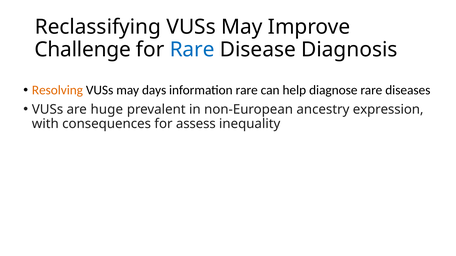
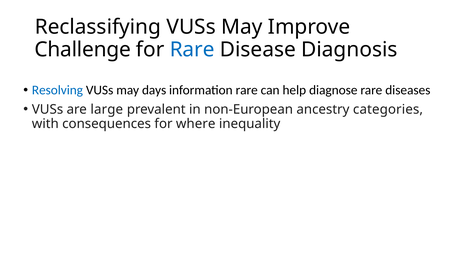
Resolving colour: orange -> blue (57, 90)
huge: huge -> large (107, 110)
expression: expression -> categories (388, 110)
assess: assess -> where (196, 124)
